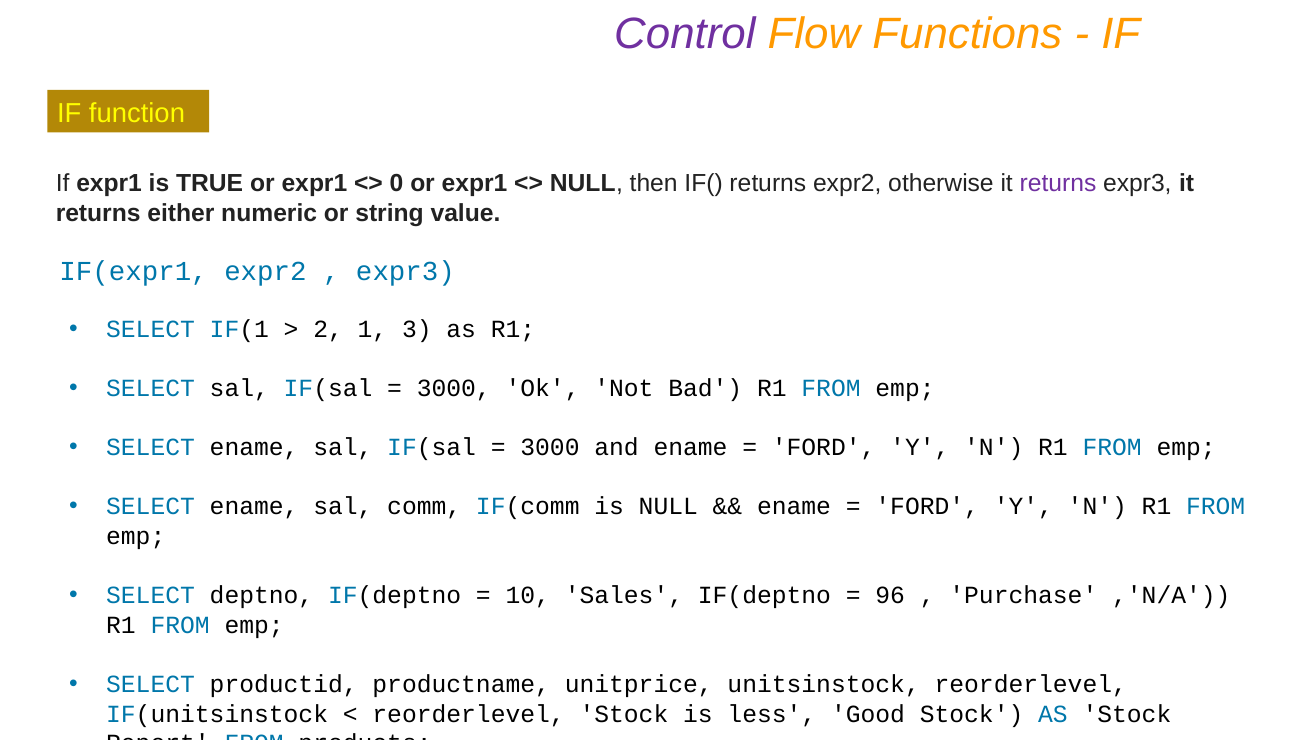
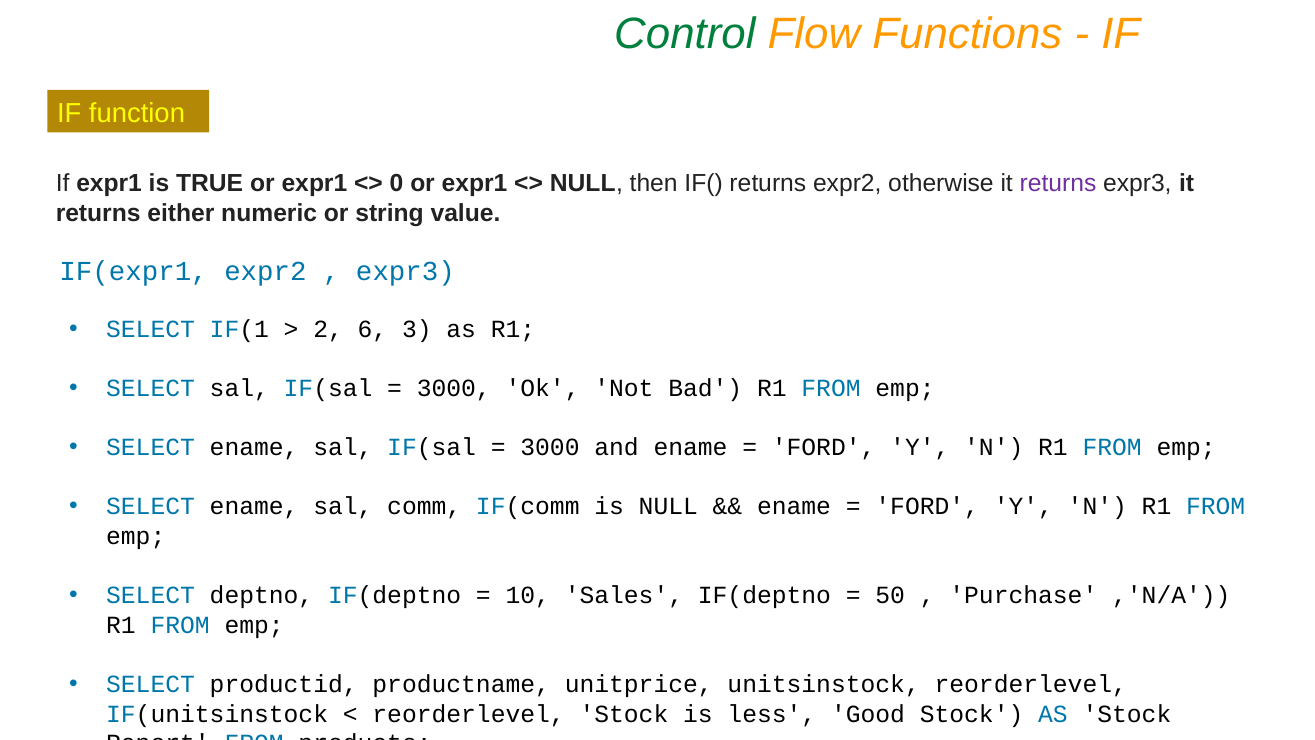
Control colour: purple -> green (685, 34)
1: 1 -> 6 (372, 329)
96: 96 -> 50 (890, 595)
